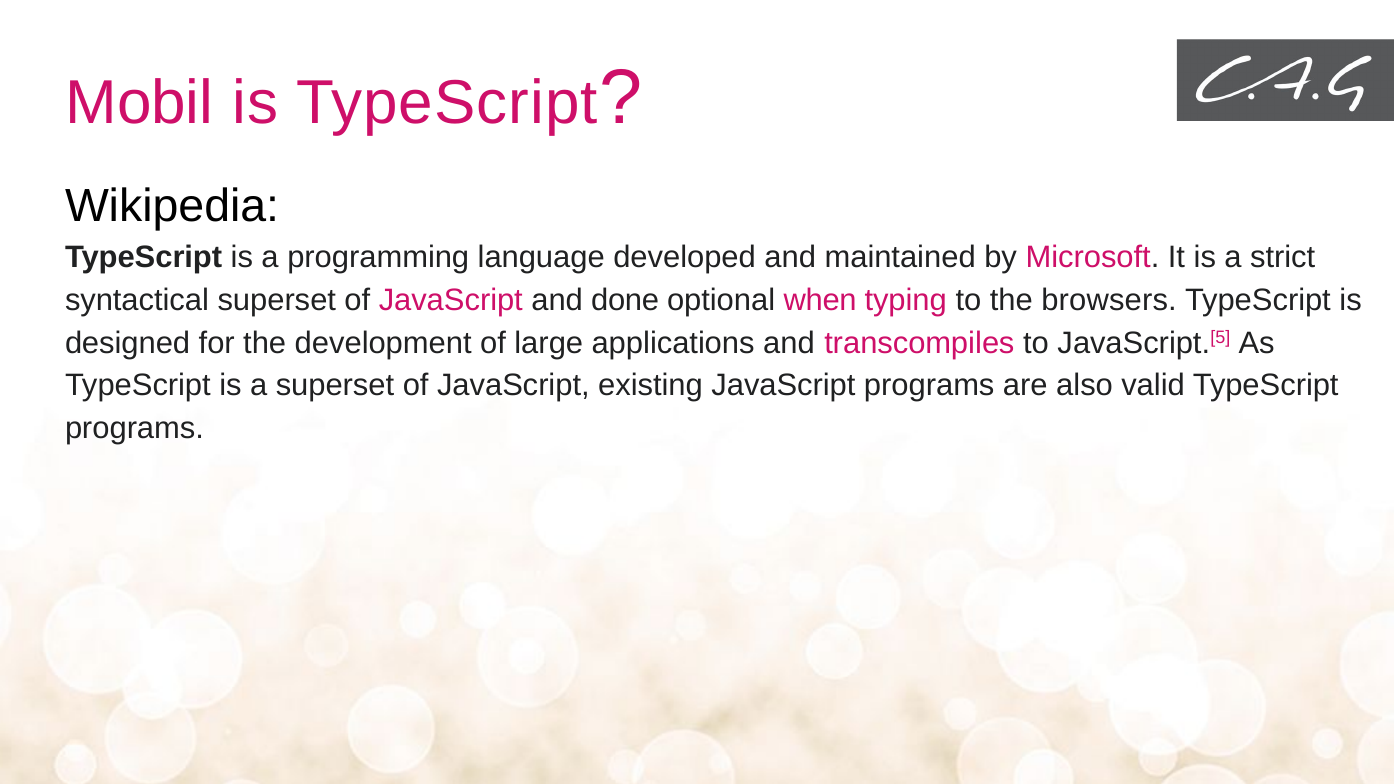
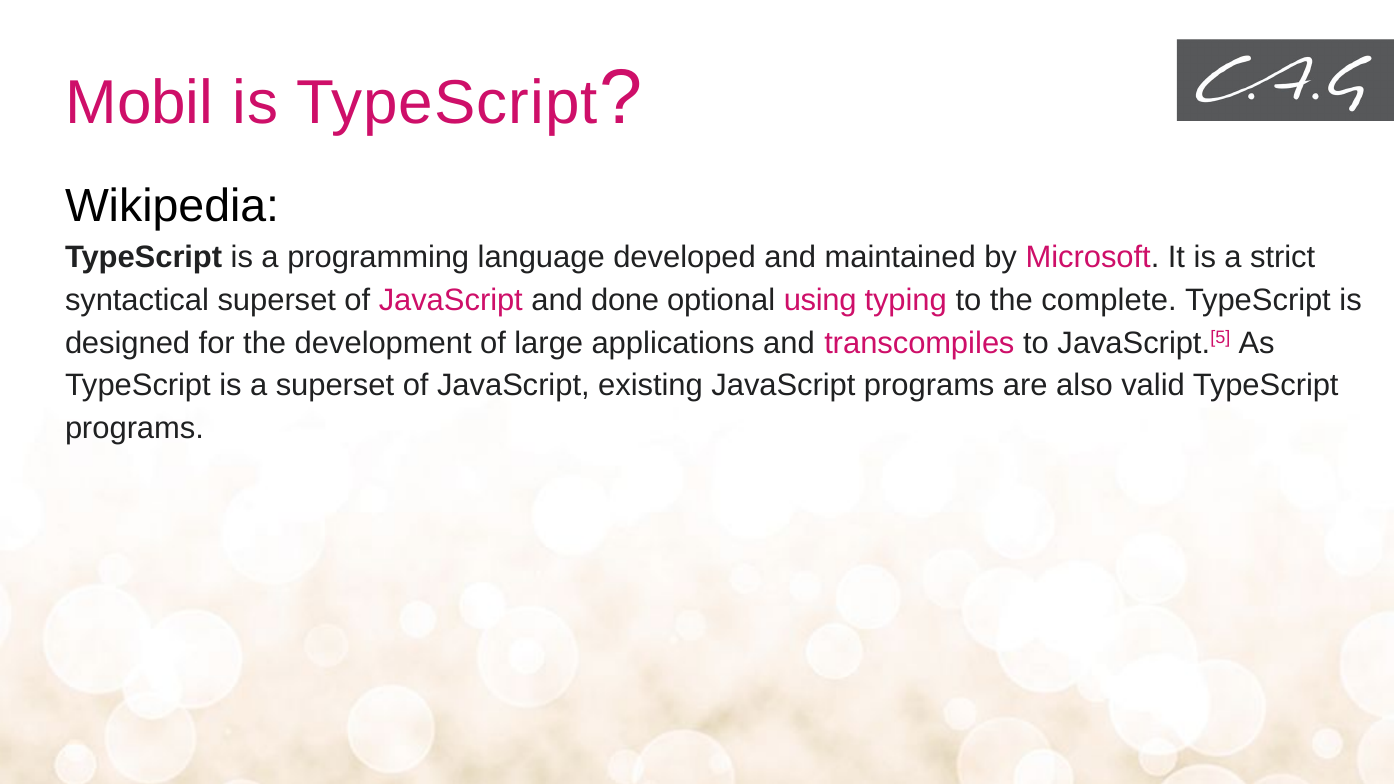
when: when -> using (820, 300)
browsers: browsers -> complete (1109, 300)
